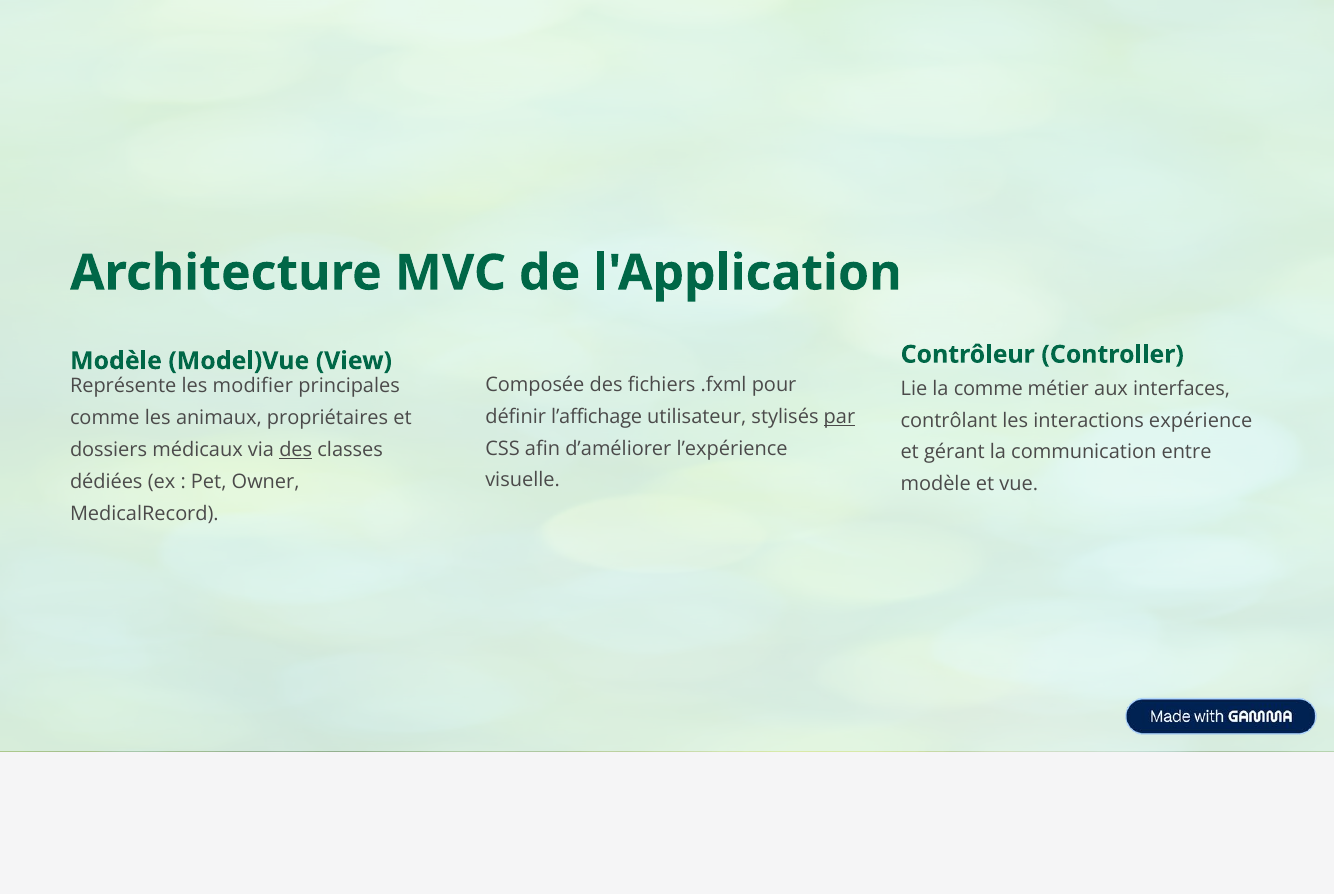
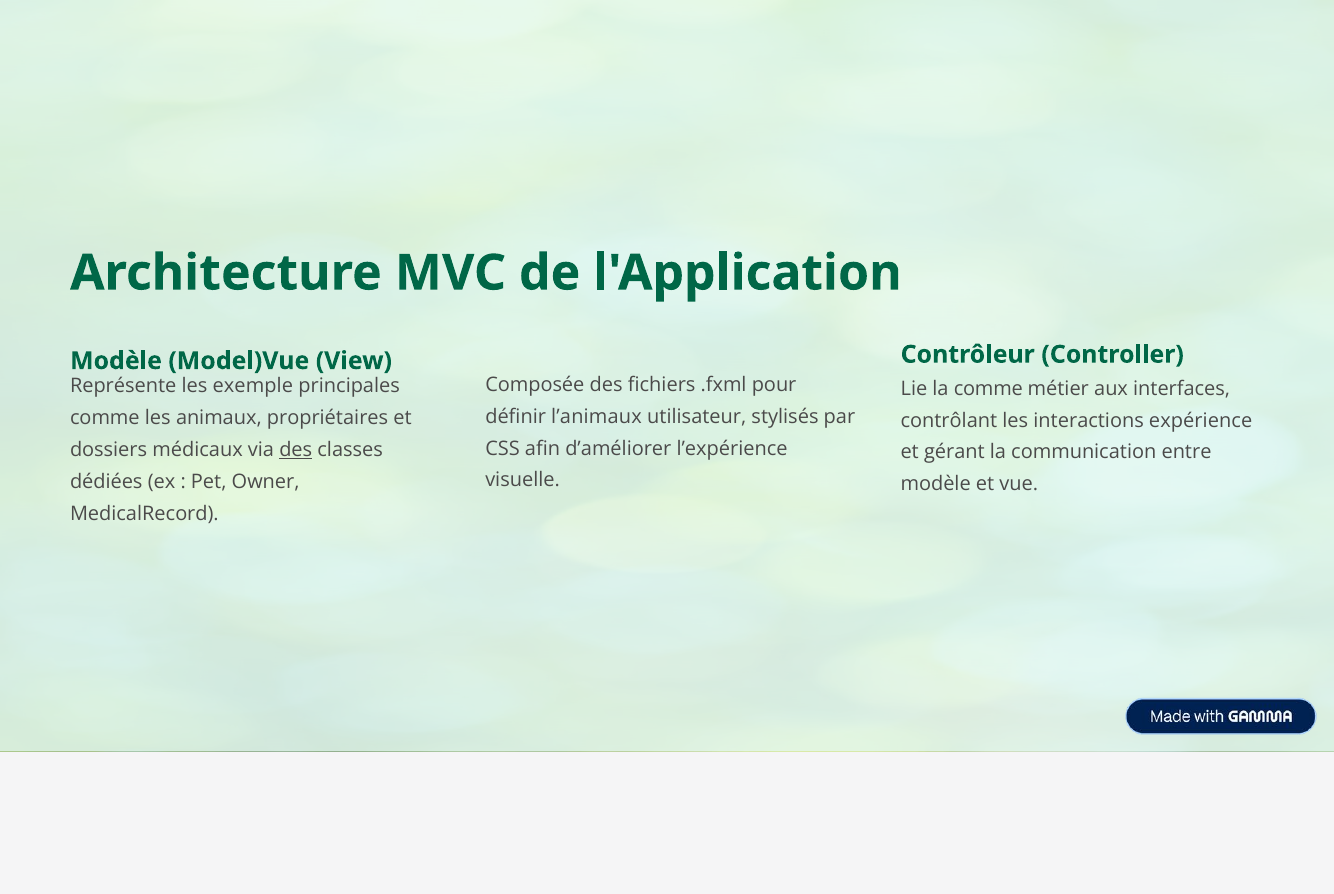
modifier: modifier -> exemple (253, 386)
l’affichage: l’affichage -> l’animaux (596, 417)
par underline: present -> none (839, 417)
